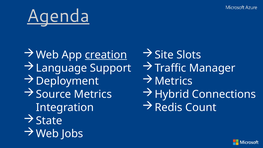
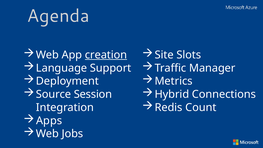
Agenda underline: present -> none (58, 16)
Source Metrics: Metrics -> Session (93, 94)
State: State -> Apps (49, 121)
